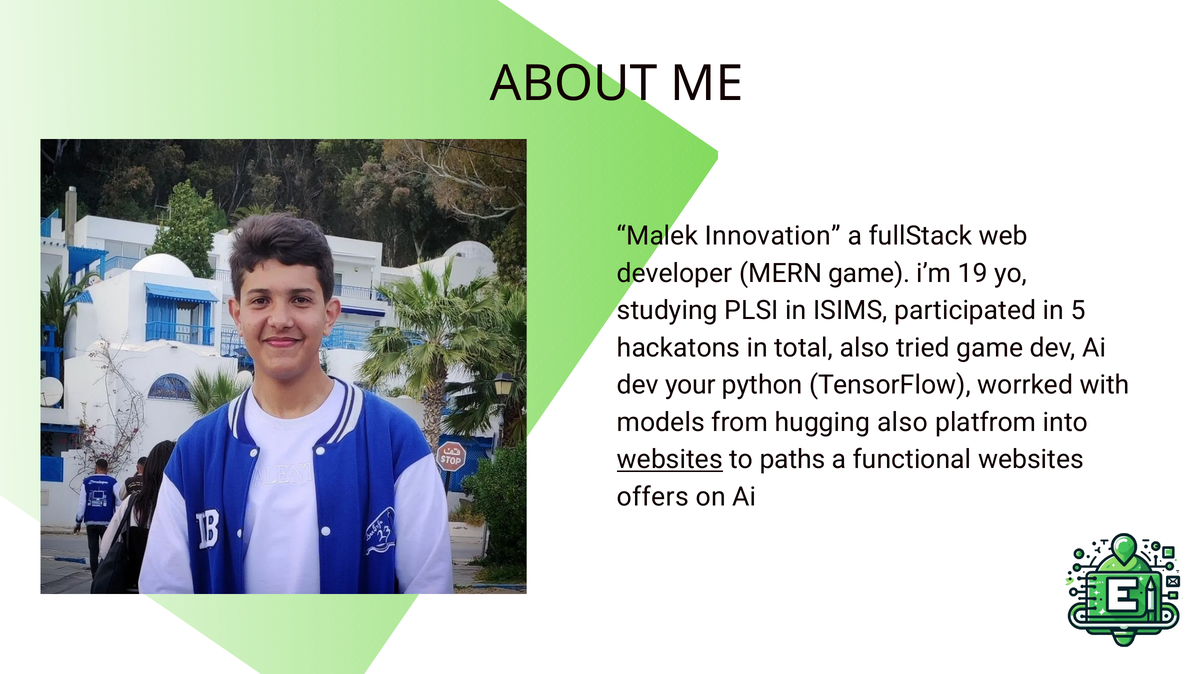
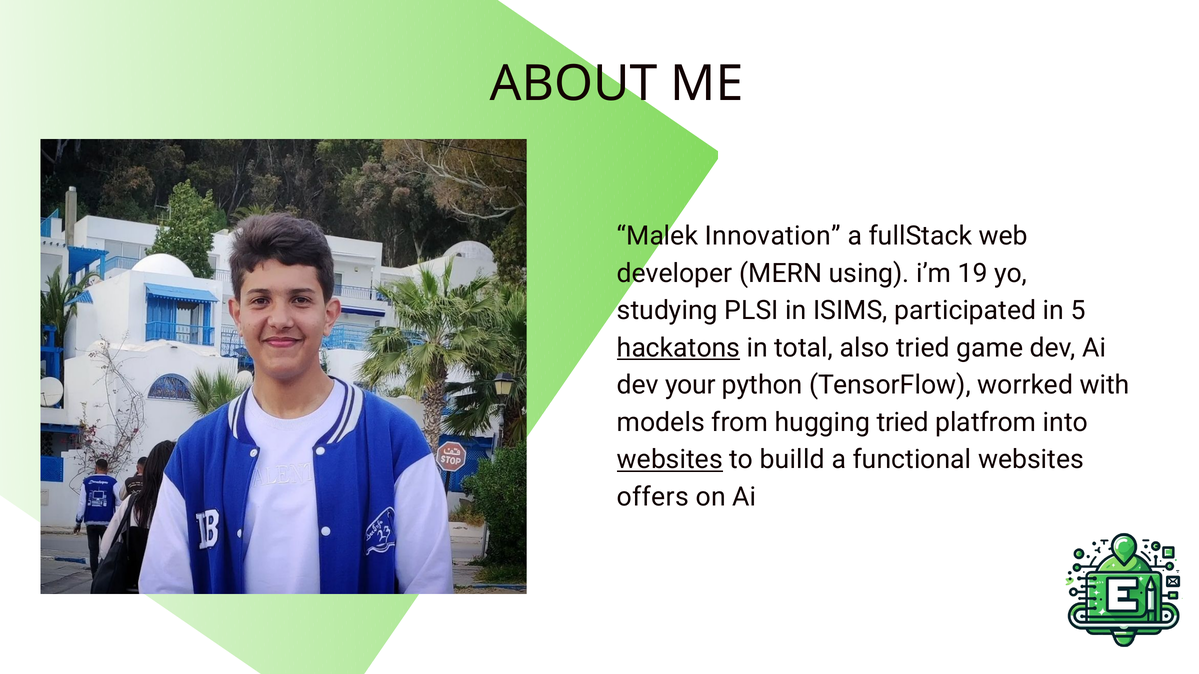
MERN game: game -> using (869, 274)
hackatons underline: none -> present (678, 348)
hugging also: also -> tried (903, 423)
paths: paths -> builld (792, 460)
